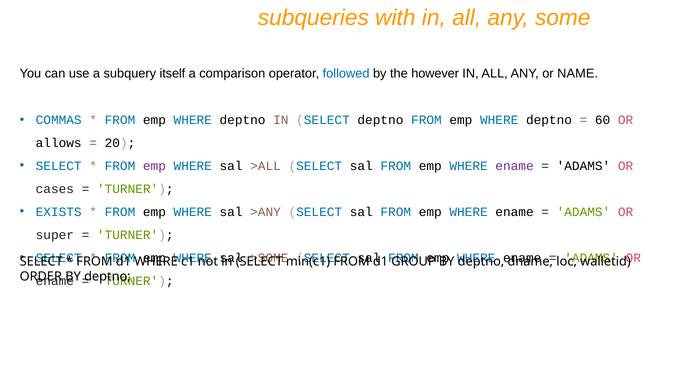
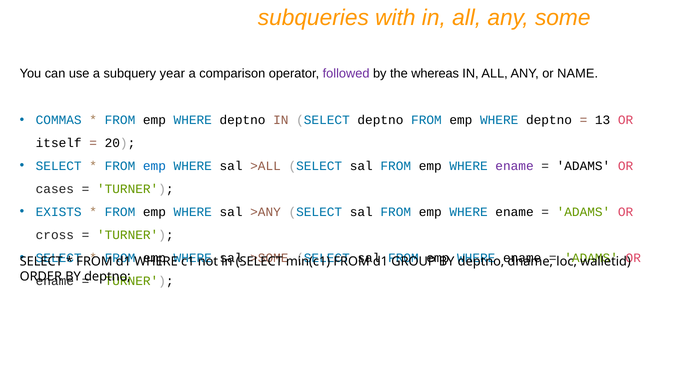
itself: itself -> year (172, 73)
followed colour: blue -> purple (346, 73)
however: however -> whereas (435, 73)
60: 60 -> 13 (603, 120)
allows: allows -> itself (59, 143)
emp colour: purple -> blue (154, 166)
super: super -> cross (55, 235)
